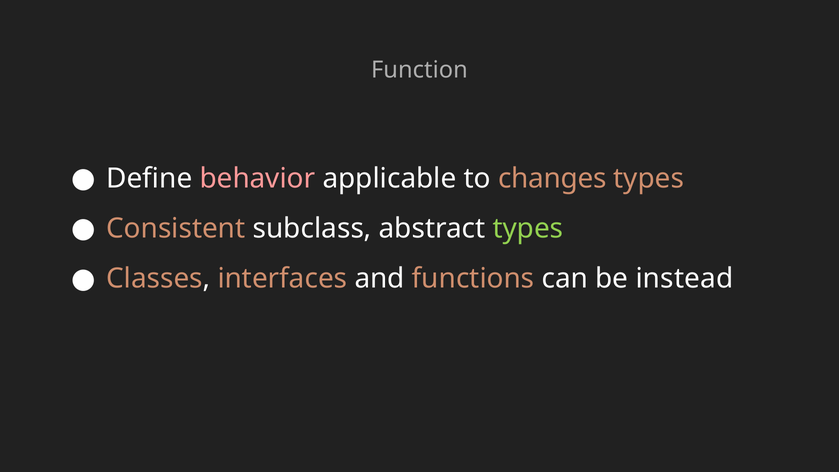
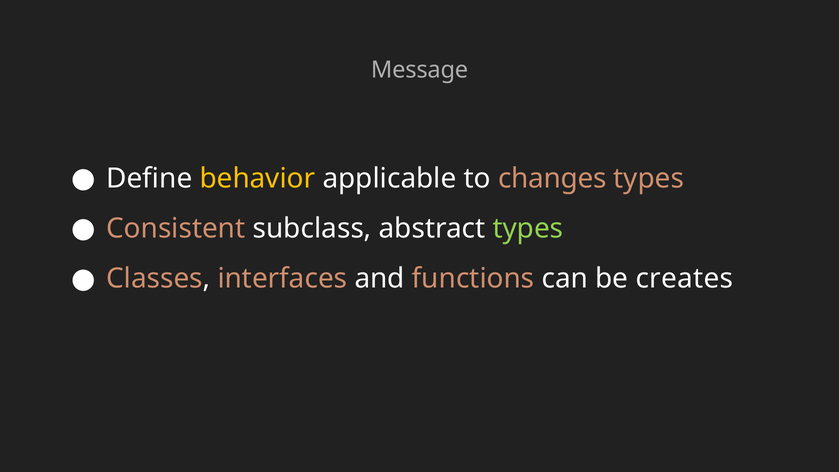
Function: Function -> Message (420, 70)
behavior colour: pink -> yellow (257, 178)
instead: instead -> creates (684, 279)
